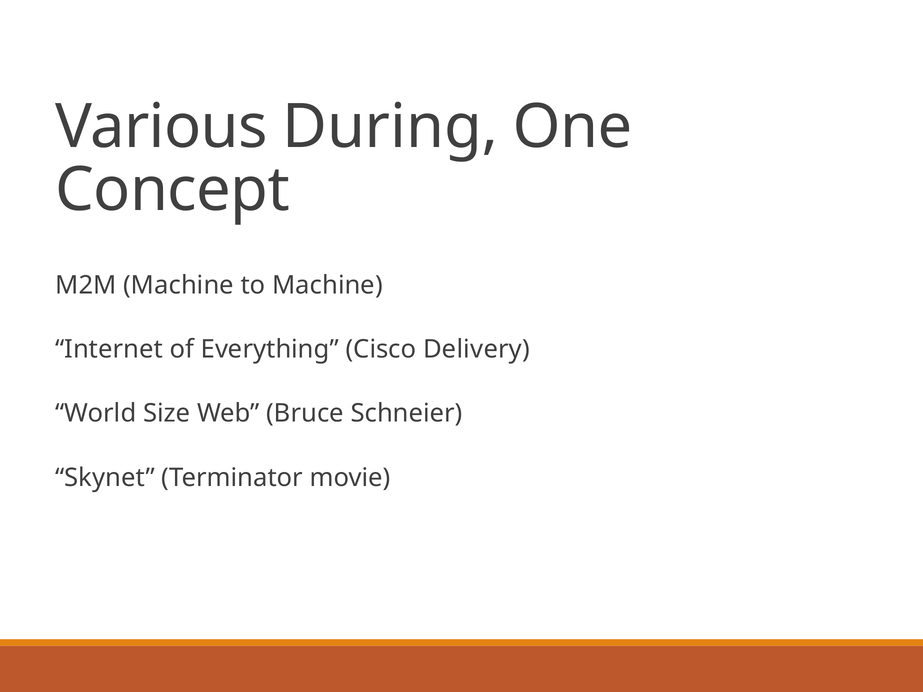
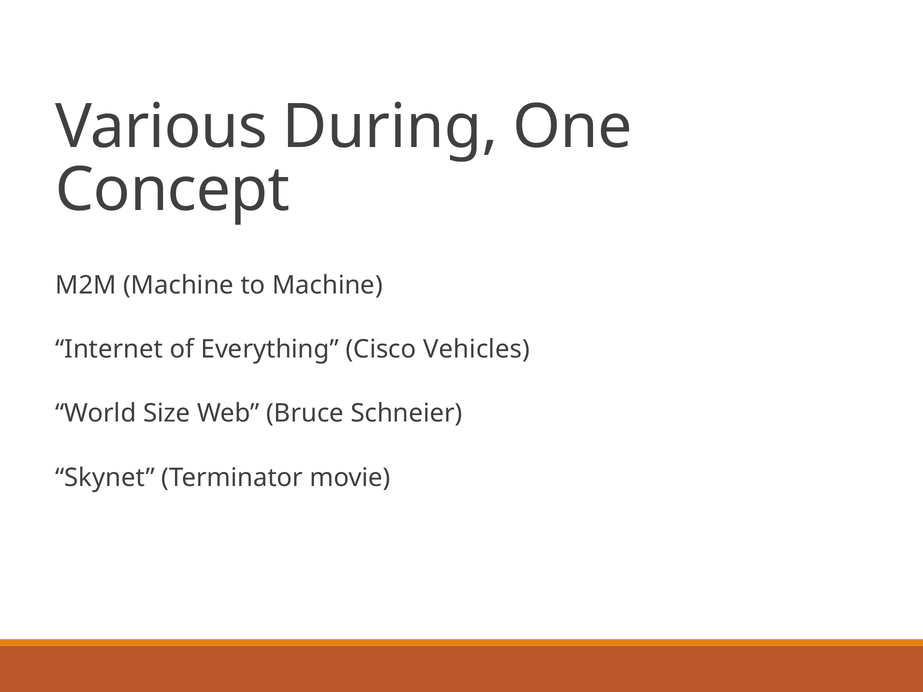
Delivery: Delivery -> Vehicles (477, 350)
